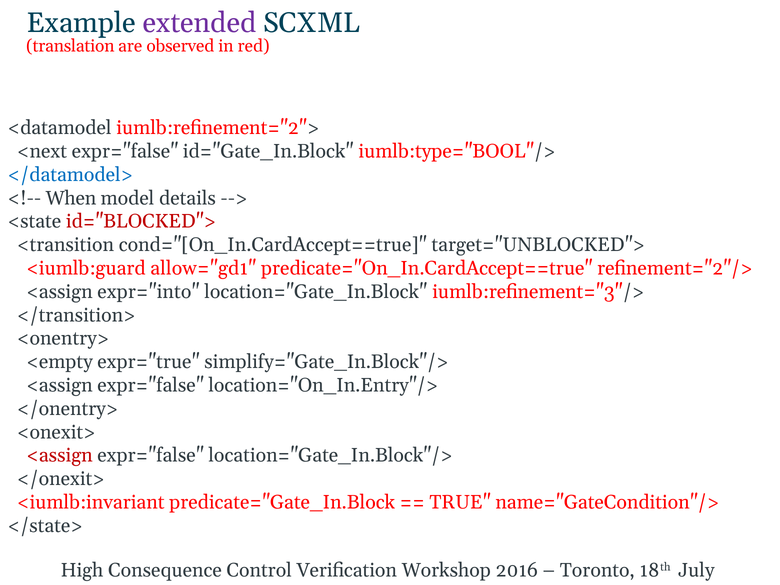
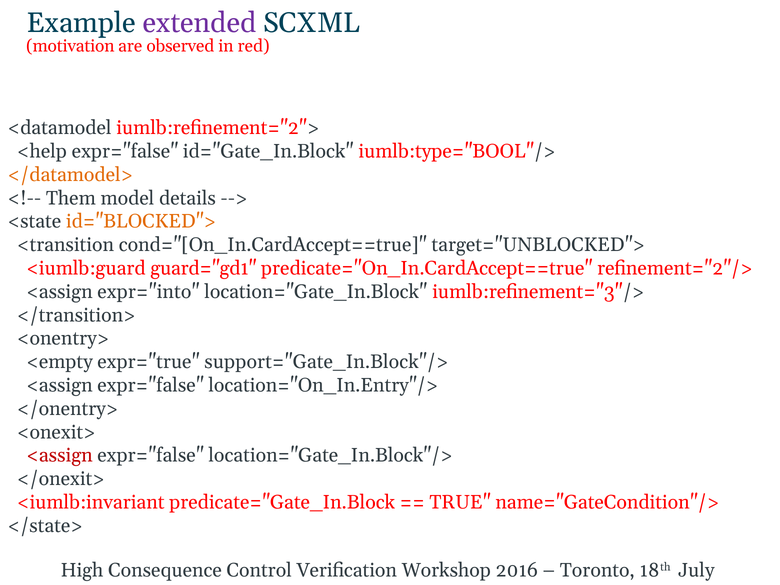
translation: translation -> motivation (70, 46)
<next: <next -> <help (42, 151)
</datamodel> colour: blue -> orange (70, 175)
When: When -> Them (71, 198)
id="BLOCKED"> colour: red -> orange (141, 222)
allow="gd1: allow="gd1 -> guard="gd1 (203, 268)
simplify="Gate_In.Block"/>: simplify="Gate_In.Block"/> -> support="Gate_In.Block"/> (326, 362)
